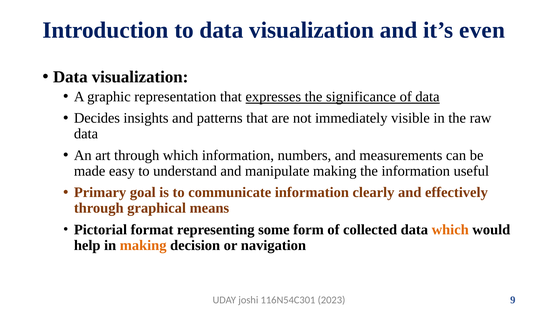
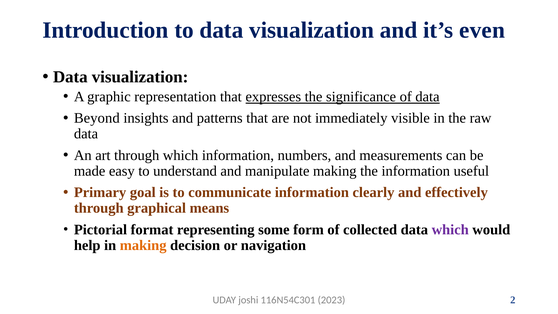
Decides: Decides -> Beyond (97, 118)
which colour: orange -> purple (450, 230)
9: 9 -> 2 (513, 300)
